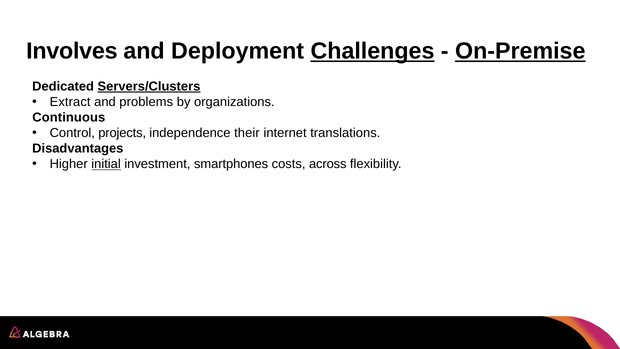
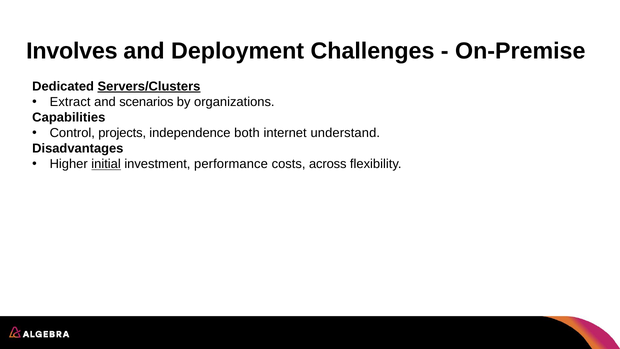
Challenges underline: present -> none (372, 51)
On-Premise underline: present -> none (520, 51)
problems: problems -> scenarios (146, 102)
Continuous: Continuous -> Capabilities (69, 118)
their: their -> both (247, 133)
translations: translations -> understand (345, 133)
smartphones: smartphones -> performance (231, 164)
